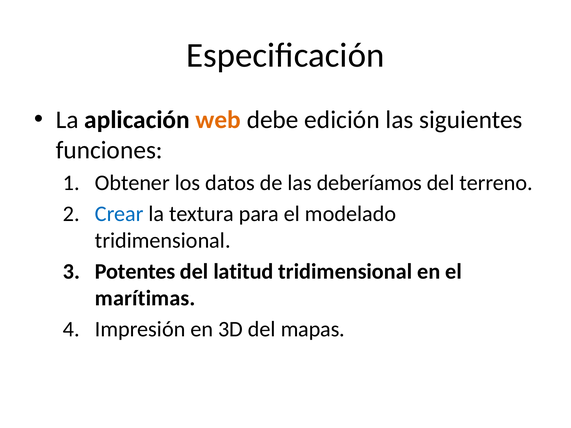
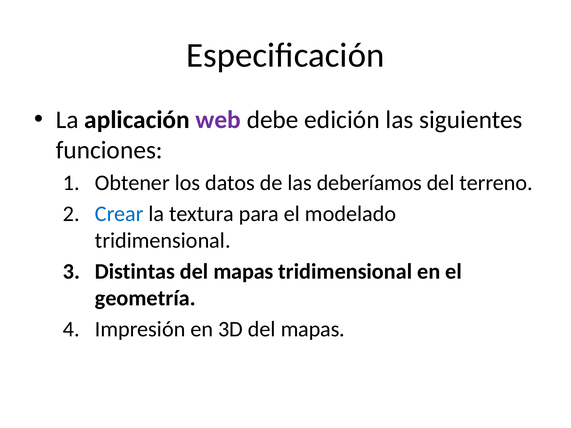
web colour: orange -> purple (218, 120)
Potentes: Potentes -> Distintas (135, 272)
latitud: latitud -> mapas (243, 272)
marítimas: marítimas -> geometría (145, 298)
